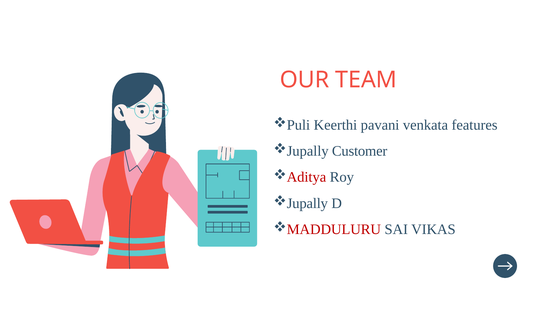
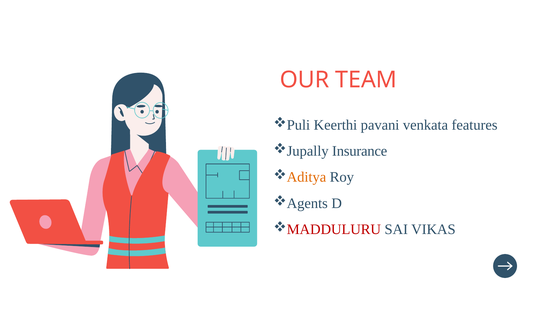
Customer: Customer -> Insurance (360, 151)
Aditya colour: red -> orange (306, 177)
Jupally: Jupally -> Agents (307, 203)
